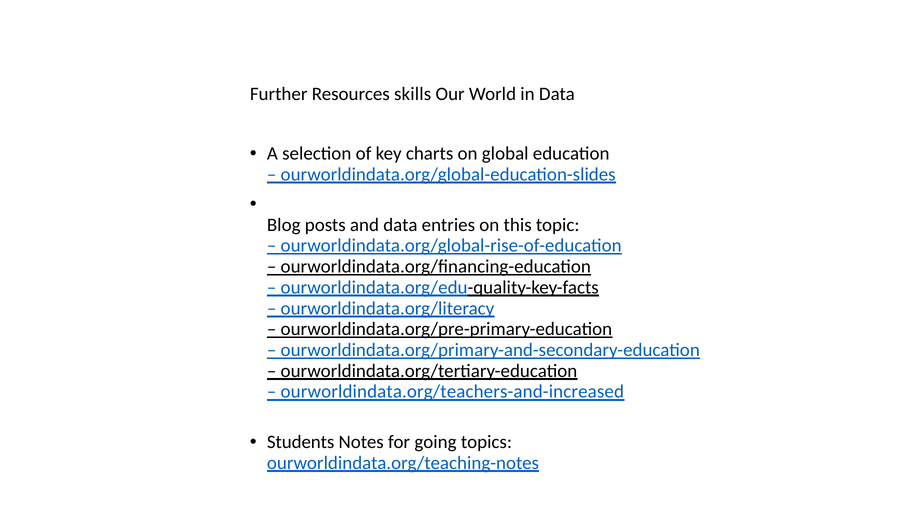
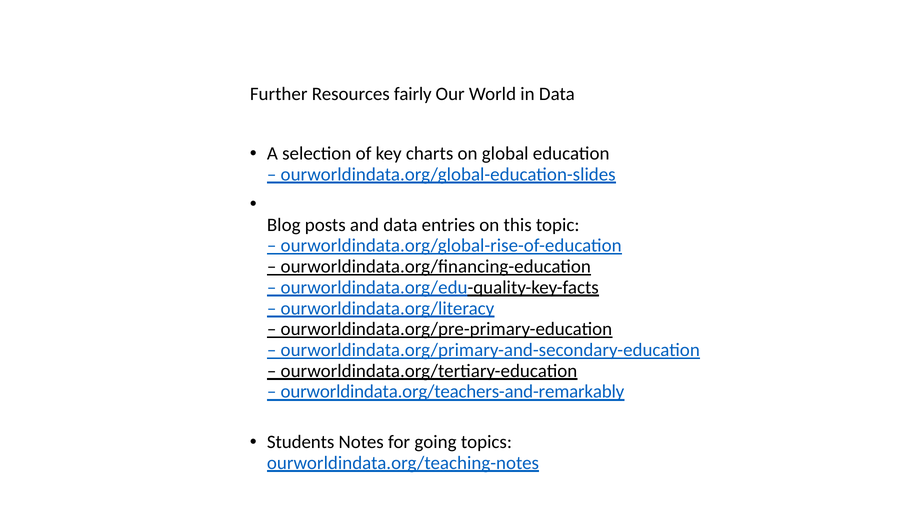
skills: skills -> fairly (413, 94)
ourworldindata.org/teachers-and-increased: ourworldindata.org/teachers-and-increased -> ourworldindata.org/teachers-and-remarkably (452, 392)
